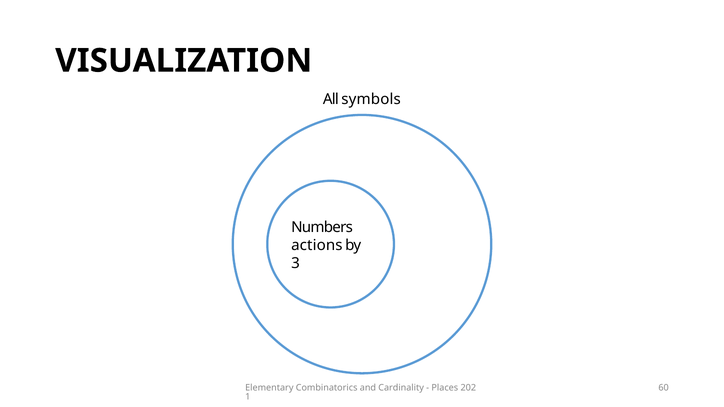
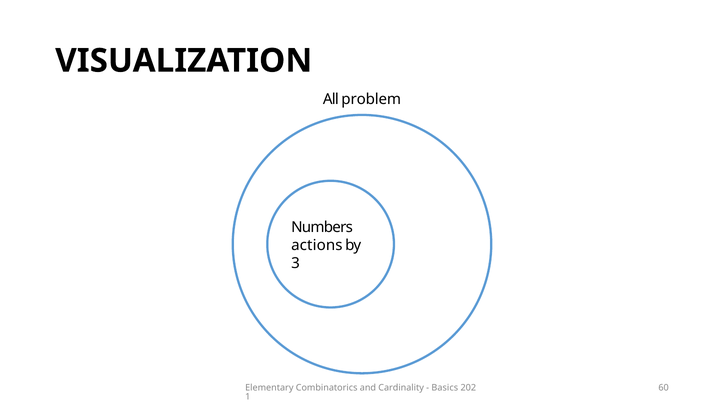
symbols: symbols -> problem (371, 99)
Places: Places -> Basics (445, 388)
